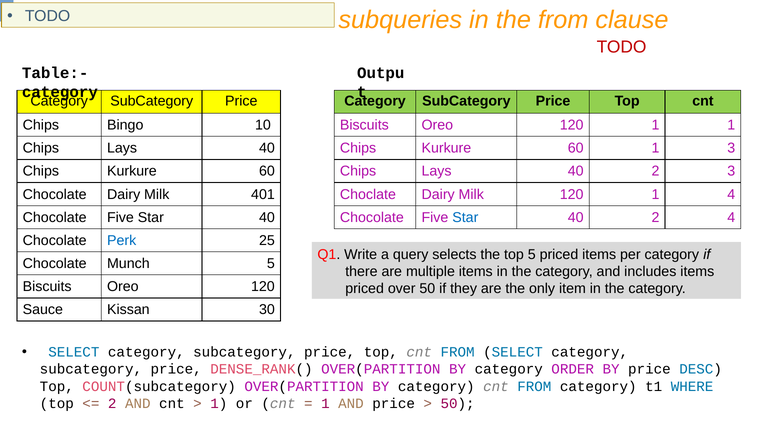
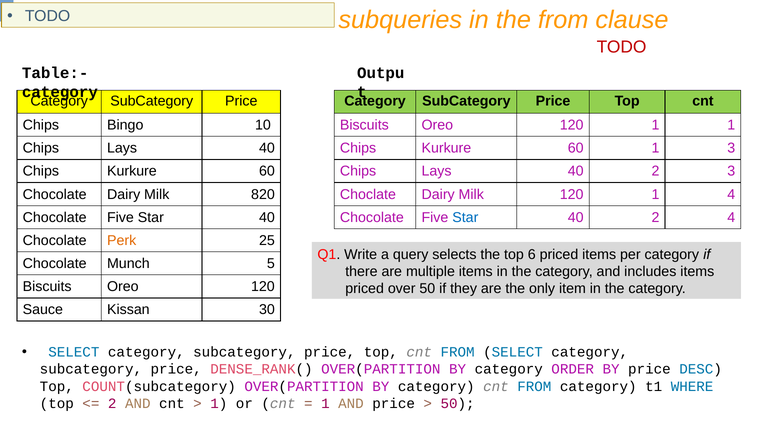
401: 401 -> 820 (263, 194)
Perk colour: blue -> orange (122, 240)
top 5: 5 -> 6 (532, 254)
